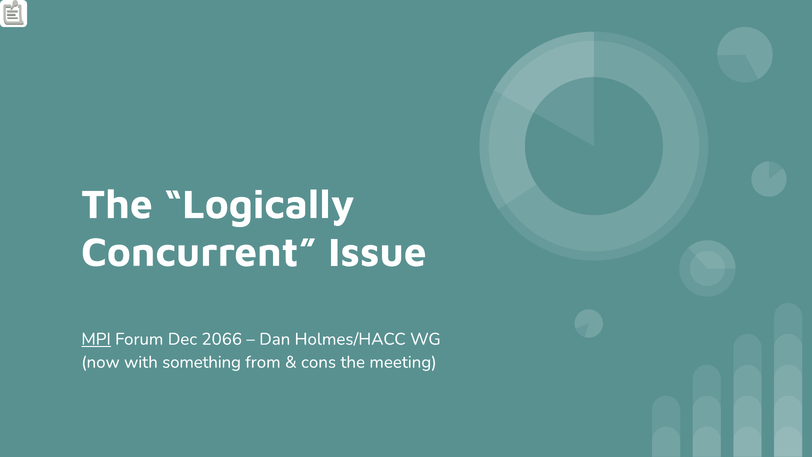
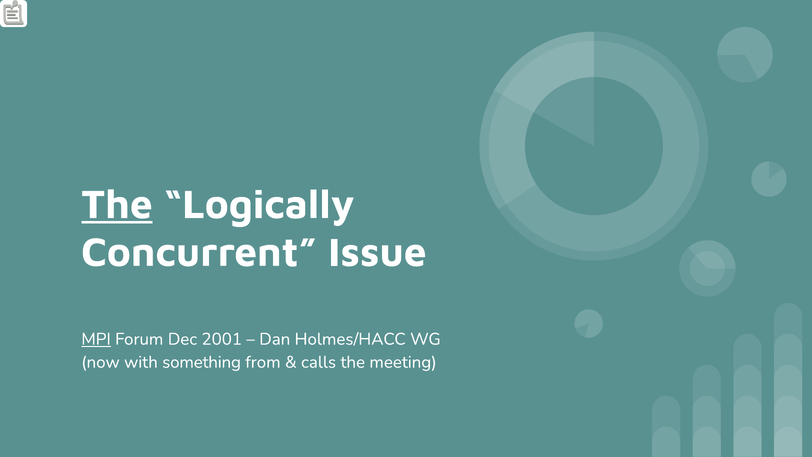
The underline: none -> present (117, 205)
2066: 2066 -> 2001 (222, 339)
cons: cons -> calls (319, 362)
